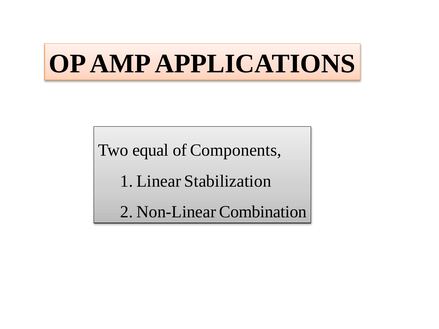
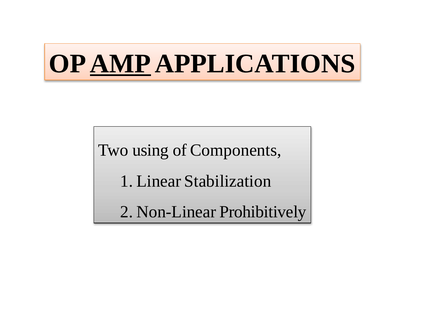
AMP underline: none -> present (120, 64)
equal: equal -> using (151, 150)
Combination: Combination -> Prohibitively (263, 212)
